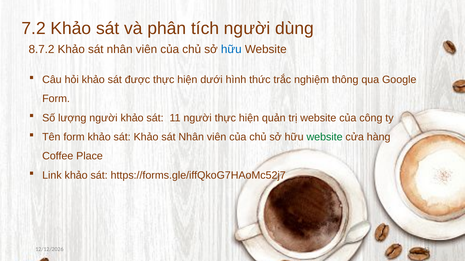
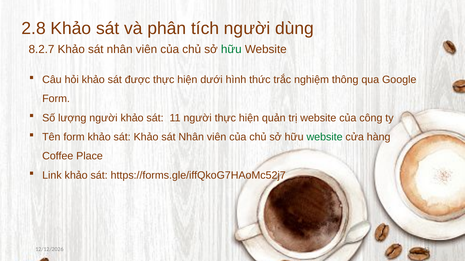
7.2: 7.2 -> 2.8 (34, 29)
8.7.2: 8.7.2 -> 8.2.7 (42, 49)
hữu colour: blue -> green (231, 49)
